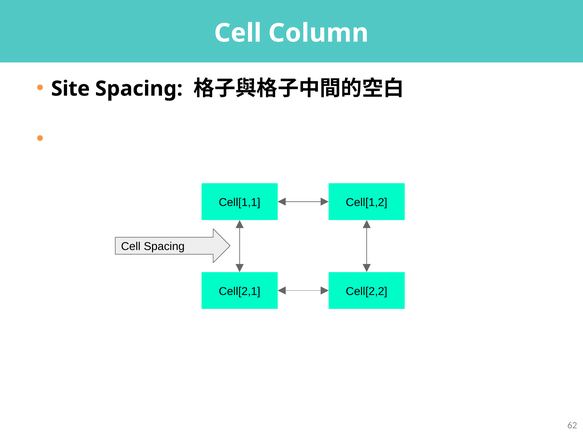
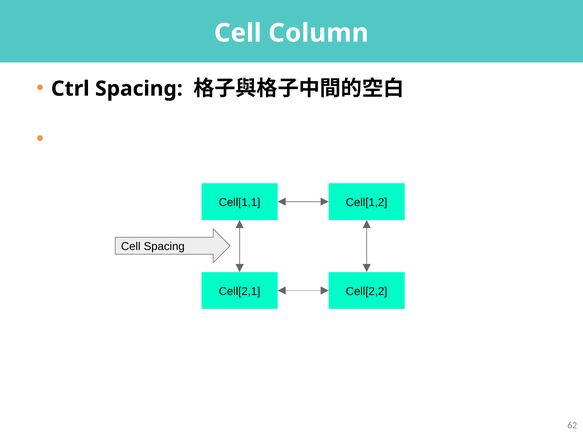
Site: Site -> Ctrl (70, 89)
